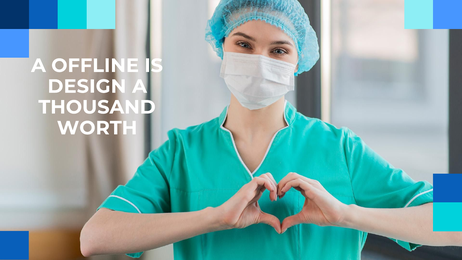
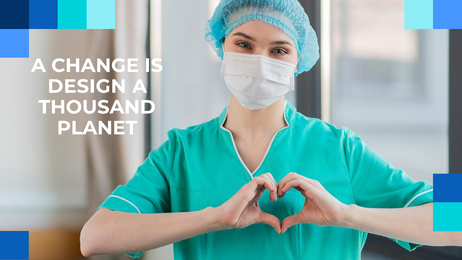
OFFLINE: OFFLINE -> CHANGE (95, 66)
WORTH: WORTH -> PLANET (97, 128)
